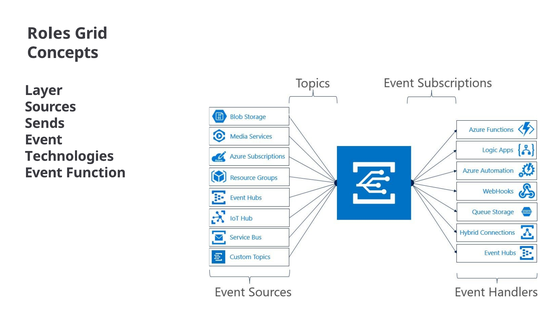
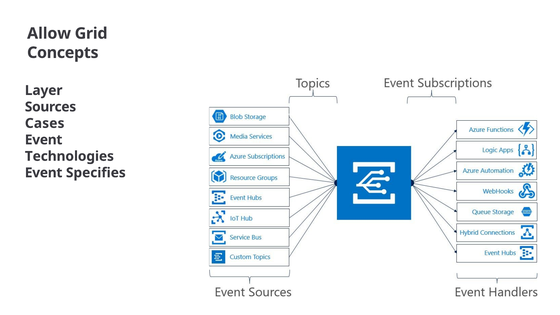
Roles: Roles -> Allow (49, 33)
Sends: Sends -> Cases (45, 123)
Function: Function -> Specifies (96, 173)
